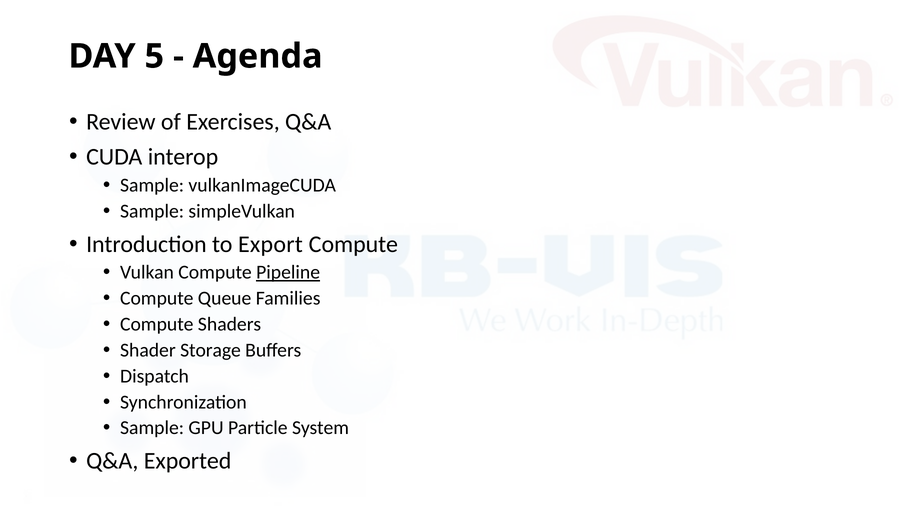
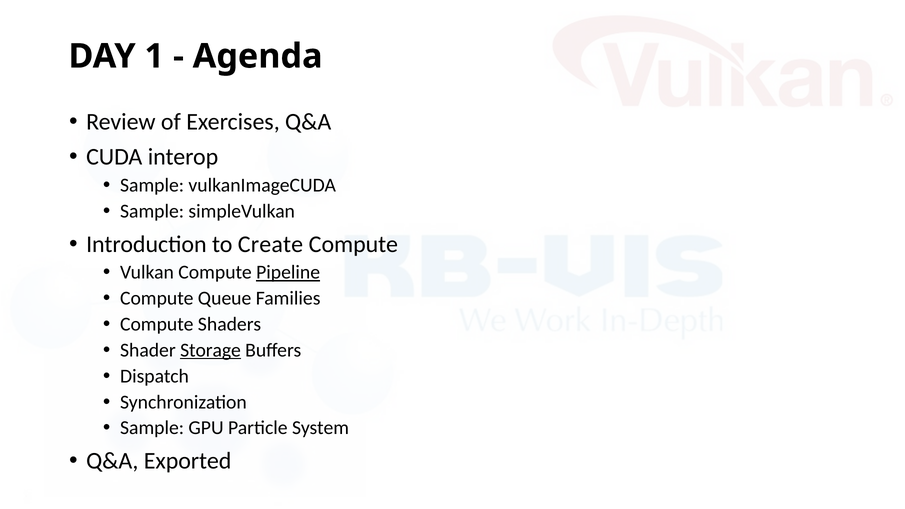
5: 5 -> 1 (154, 56)
Export: Export -> Create (270, 244)
Storage underline: none -> present (211, 350)
